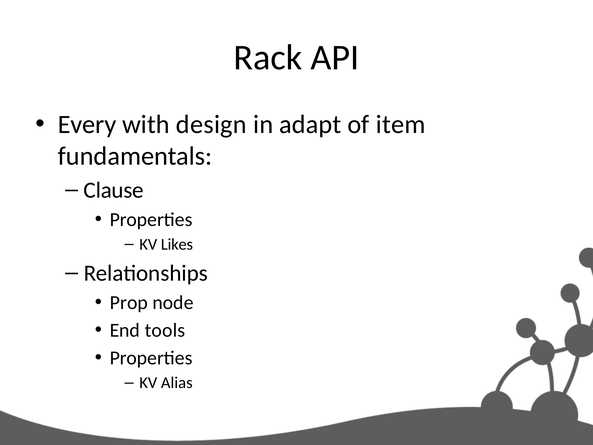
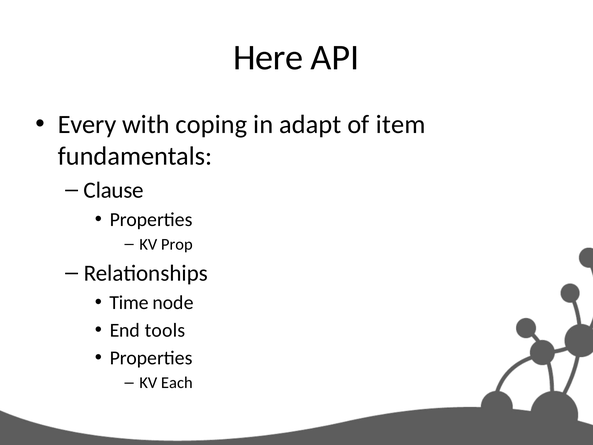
Rack: Rack -> Here (268, 57)
design: design -> coping (211, 124)
Likes: Likes -> Prop (177, 244)
Prop: Prop -> Time (129, 302)
Alias: Alias -> Each (177, 383)
